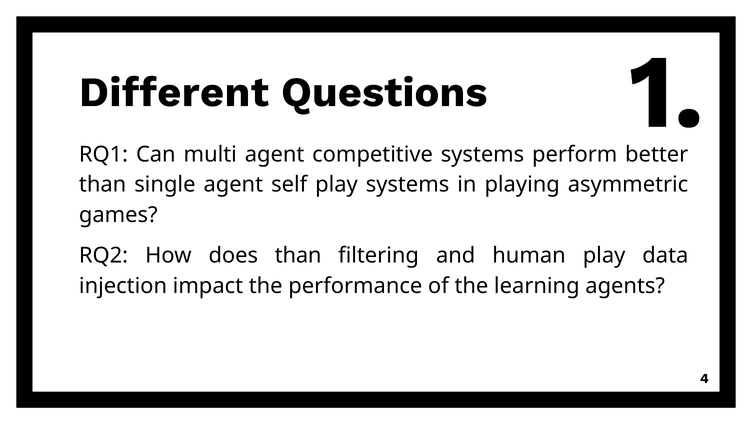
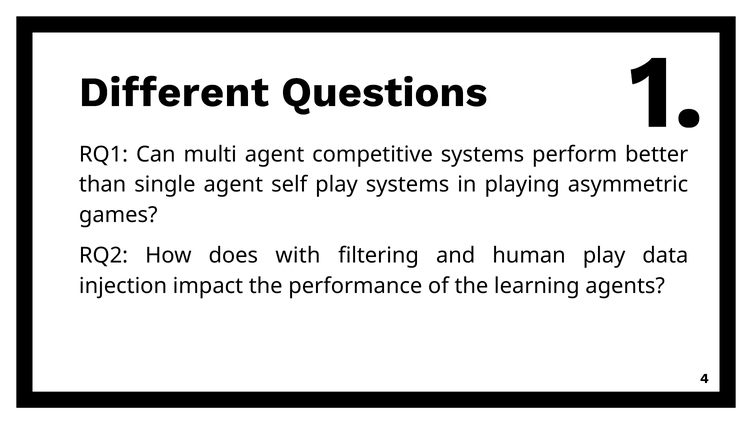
does than: than -> with (298, 256)
